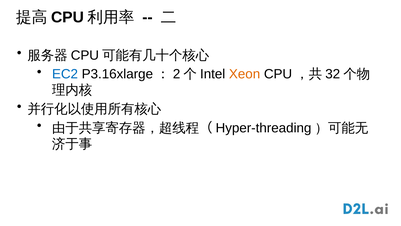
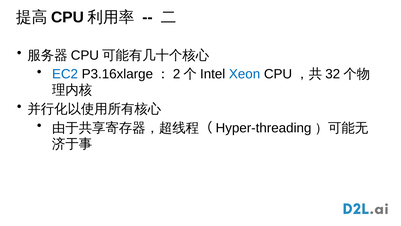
Xeon colour: orange -> blue (245, 74)
